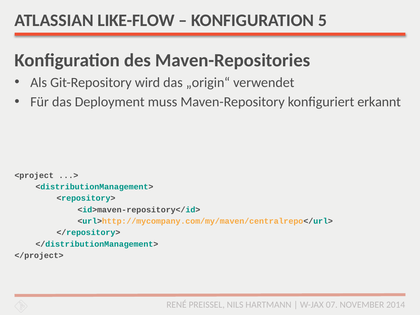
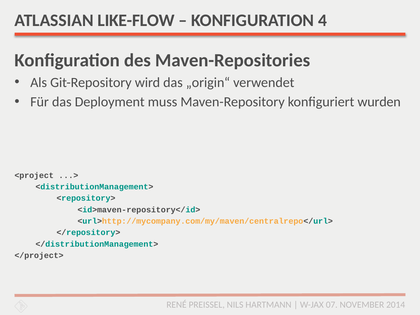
5: 5 -> 4 (323, 20)
erkannt: erkannt -> wurden (379, 102)
